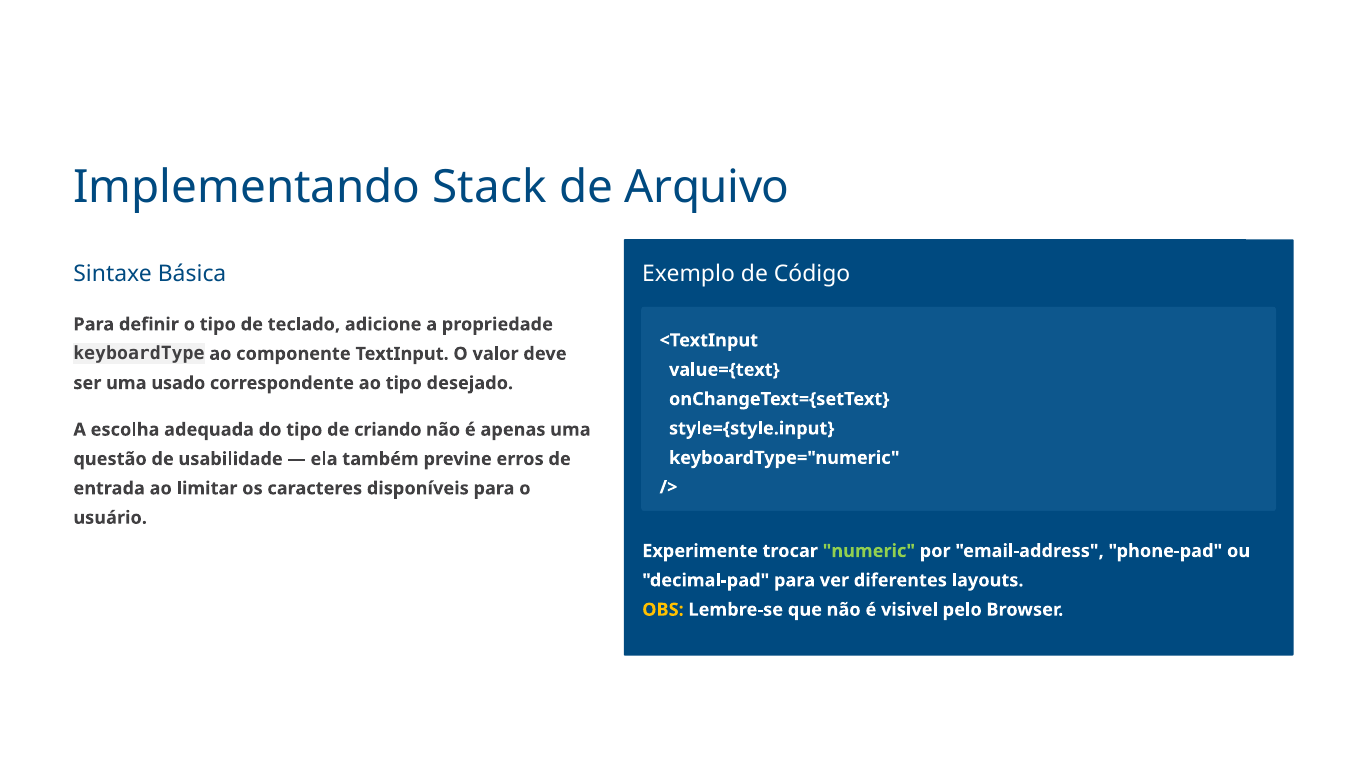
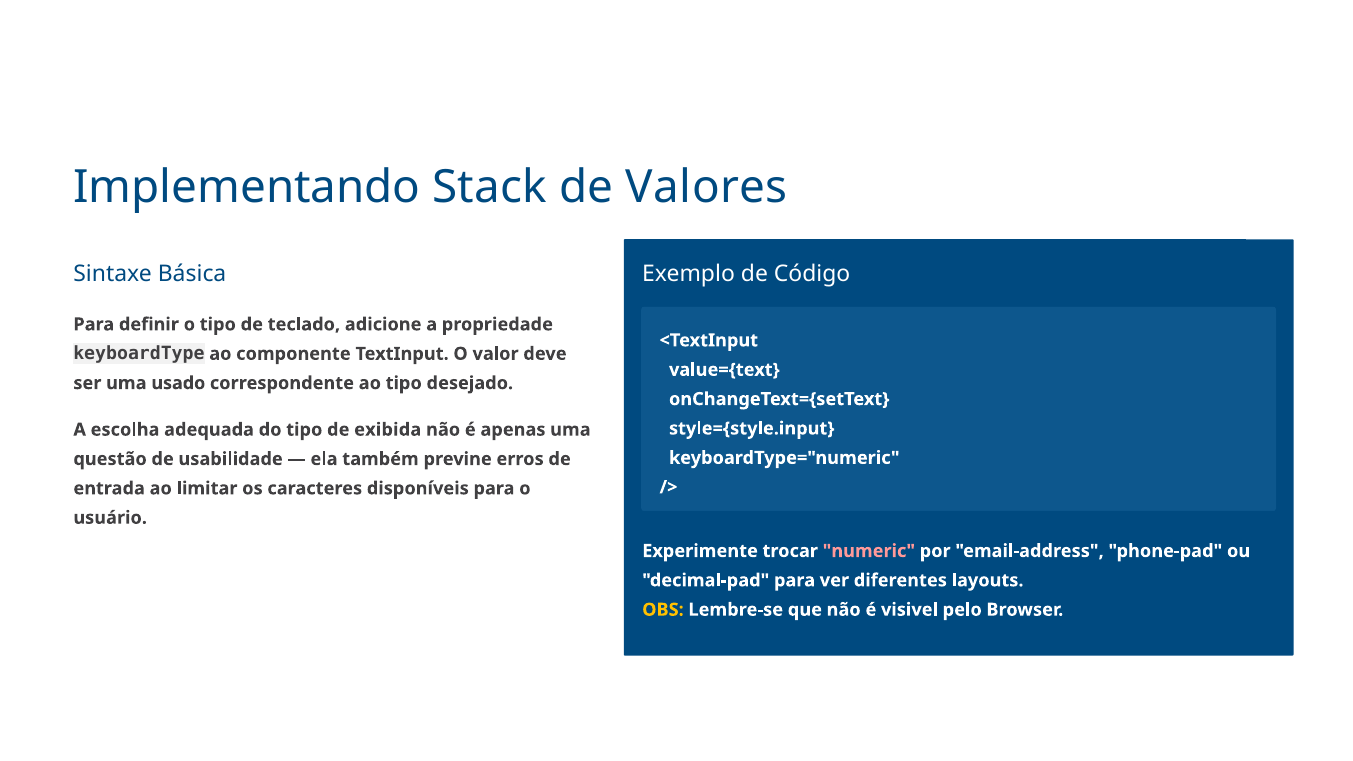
Arquivo: Arquivo -> Valores (707, 187)
criando: criando -> exibida (388, 430)
numeric colour: light green -> pink (869, 551)
